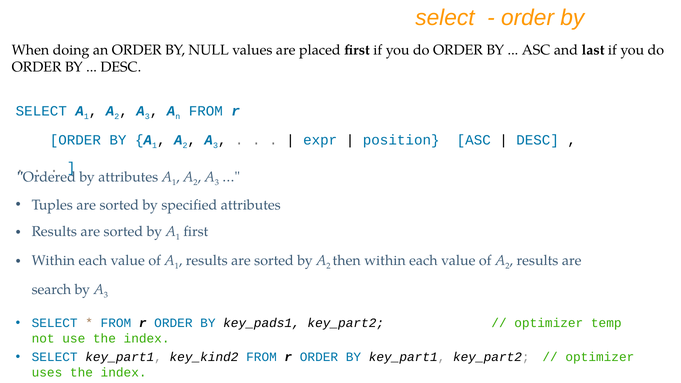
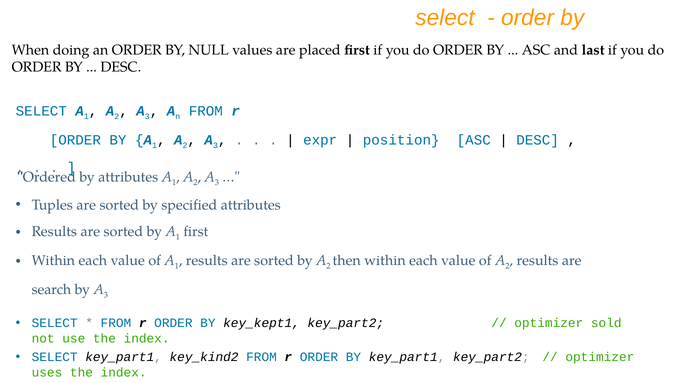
key_pads1: key_pads1 -> key_kept1 (262, 323)
temp: temp -> sold (606, 323)
